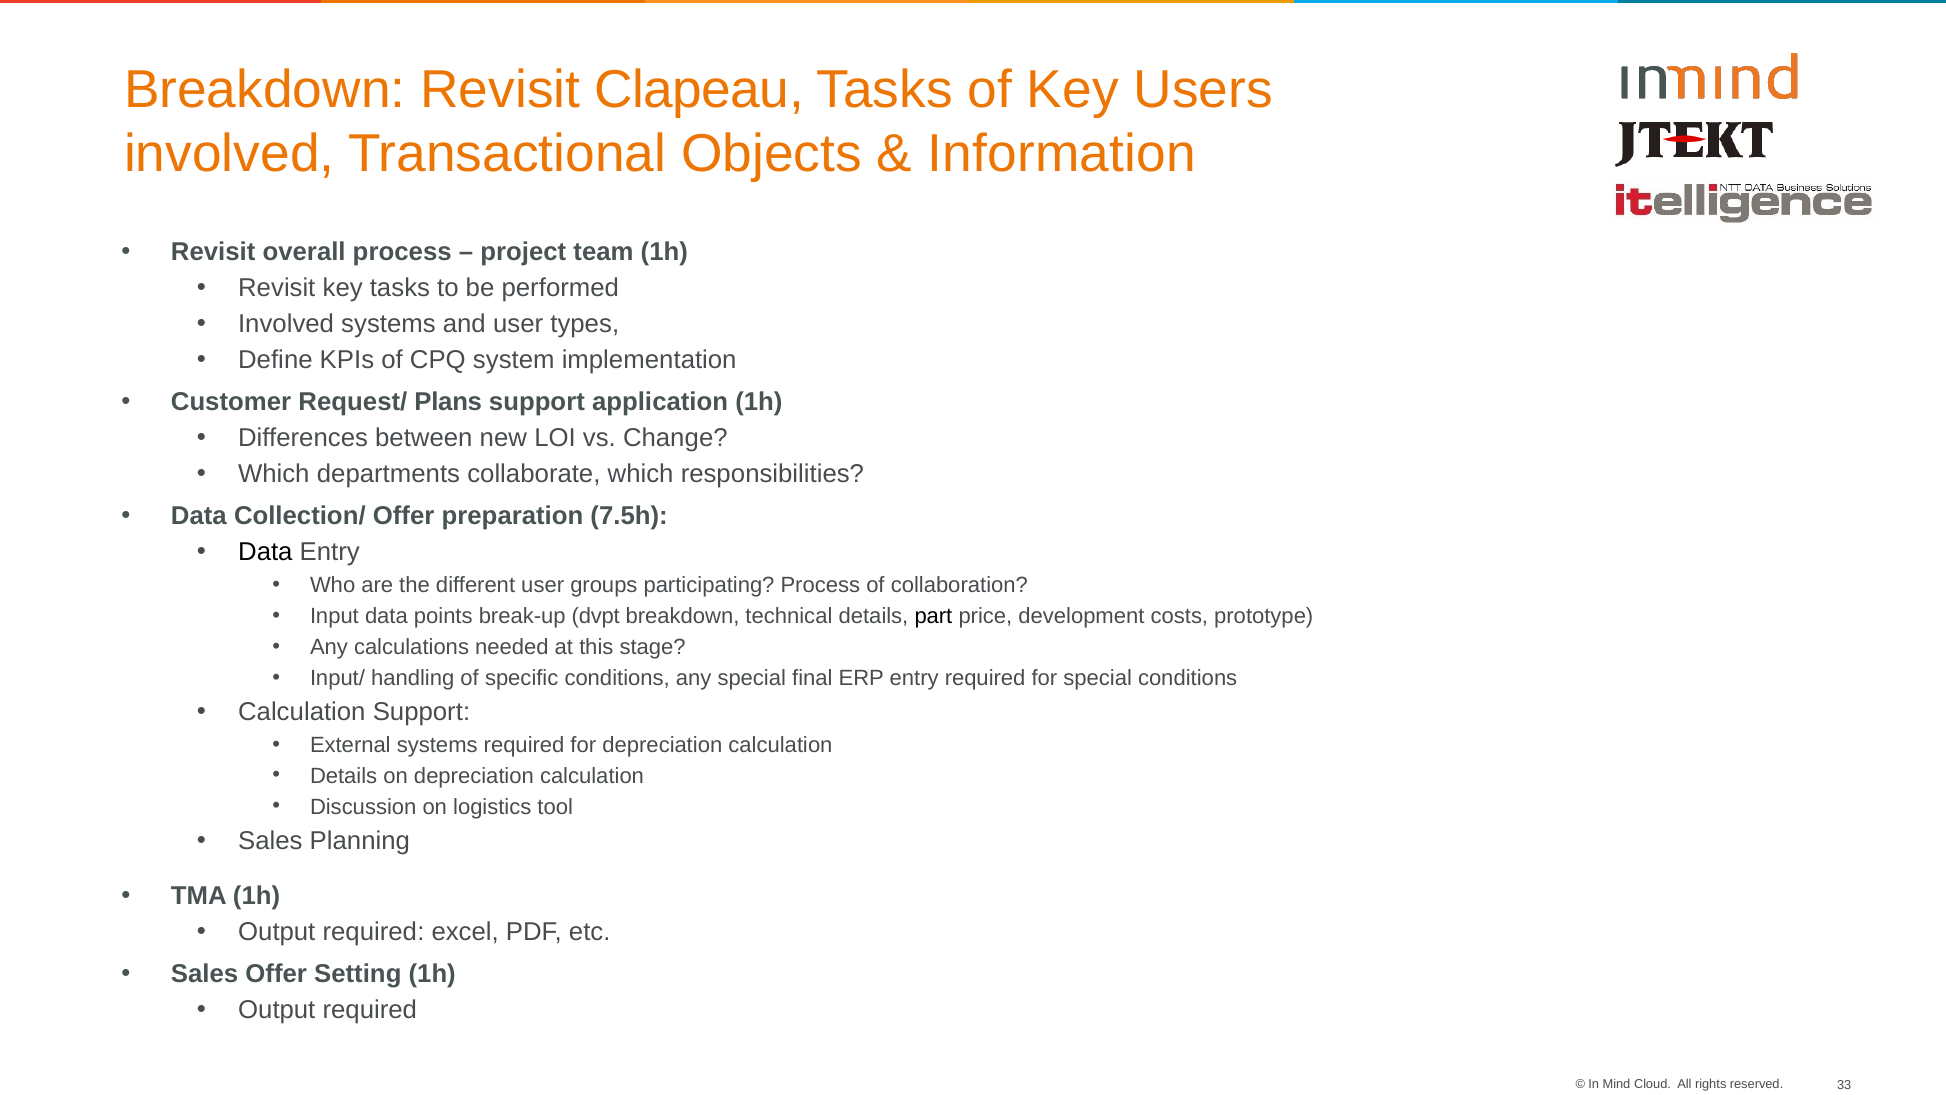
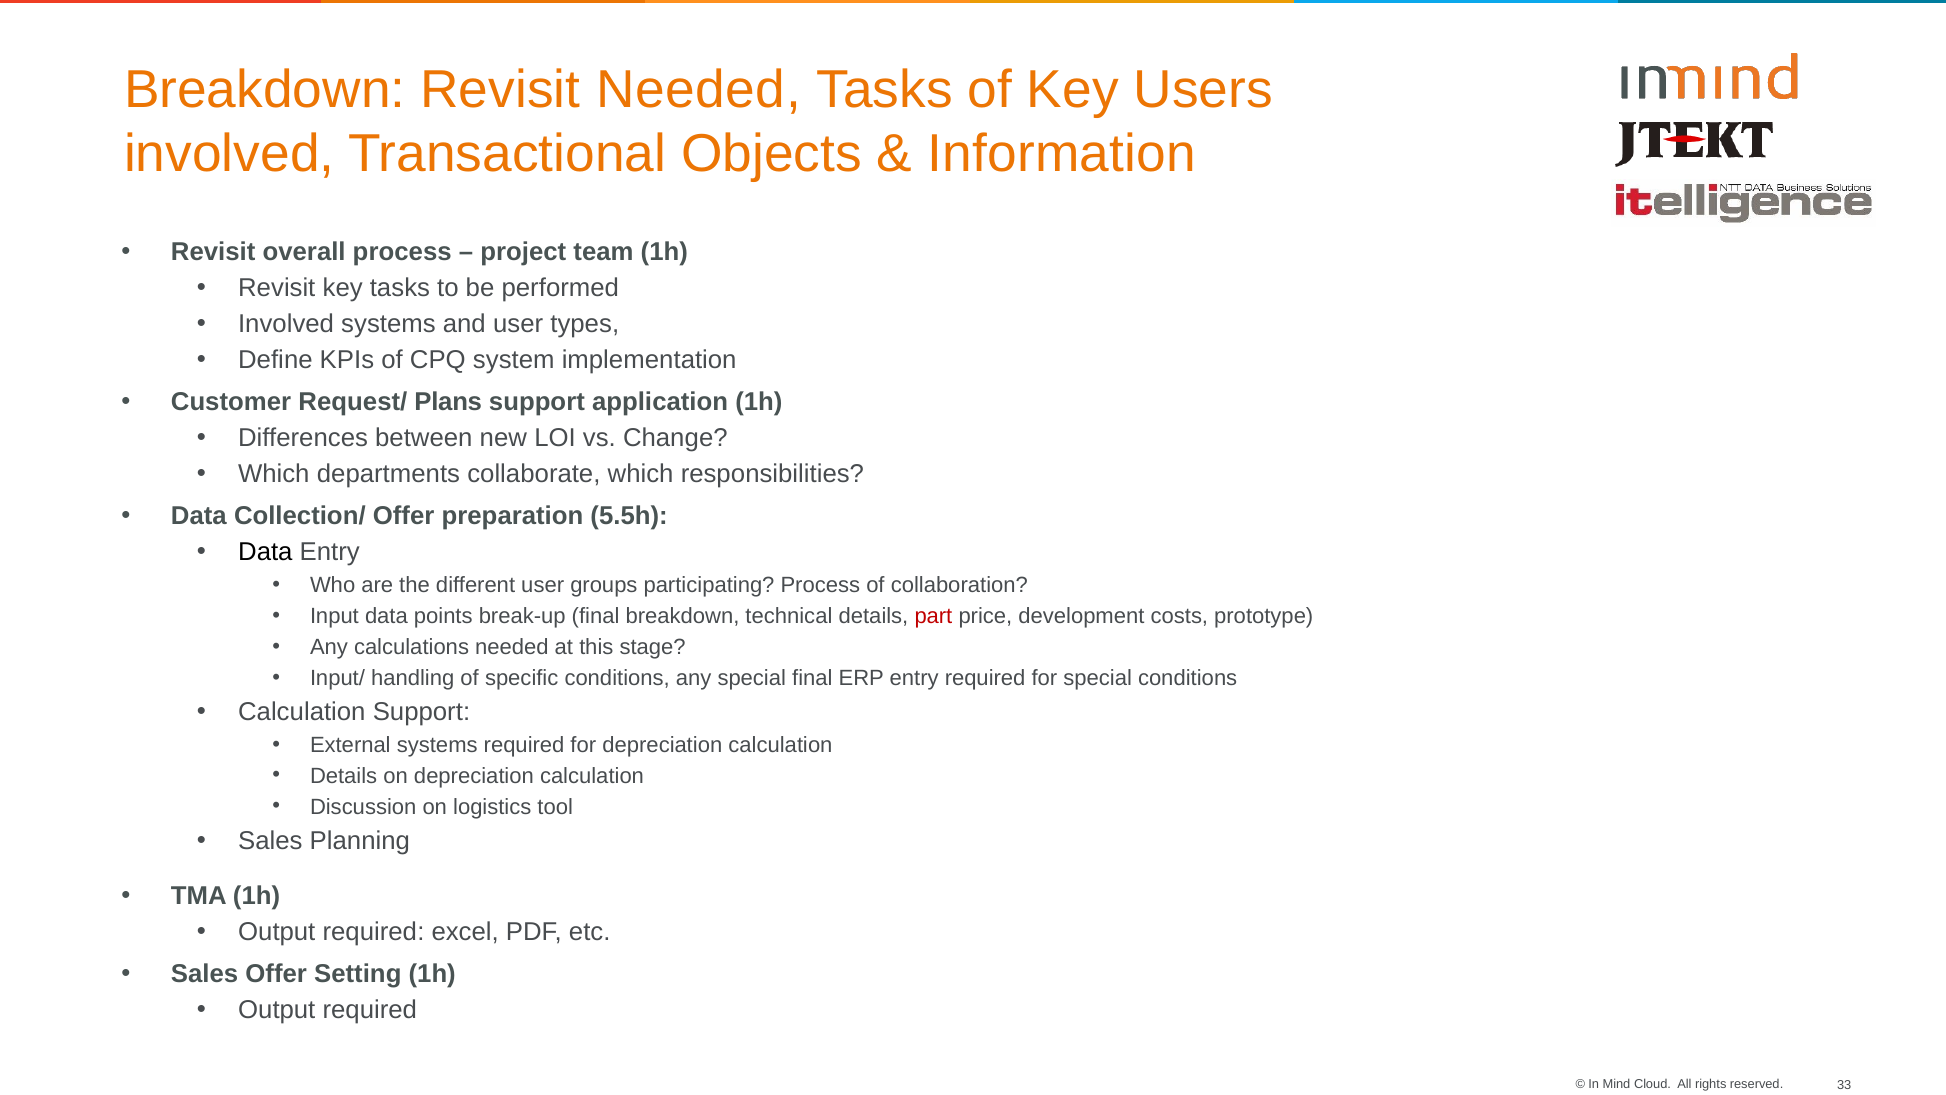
Revisit Clapeau: Clapeau -> Needed (699, 90)
7.5h: 7.5h -> 5.5h (629, 516)
break-up dvpt: dvpt -> final (596, 616)
part colour: black -> red (933, 616)
